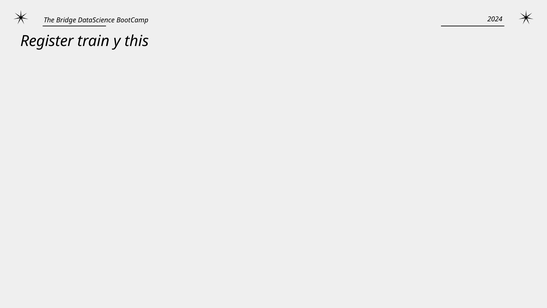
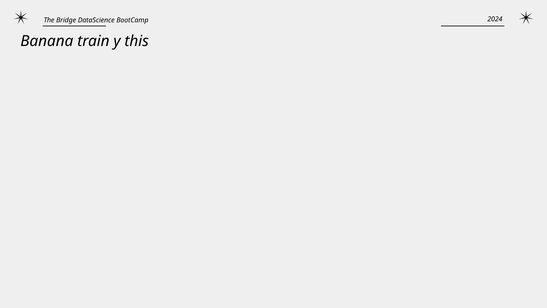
Register: Register -> Banana (47, 41)
